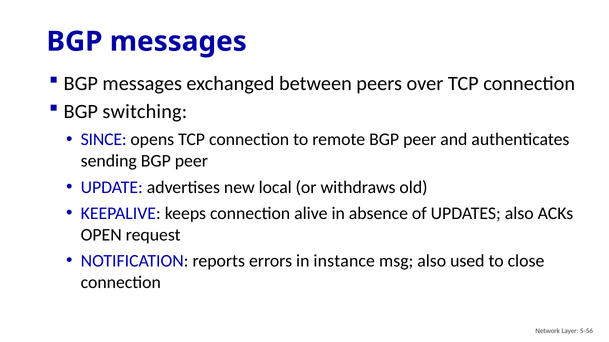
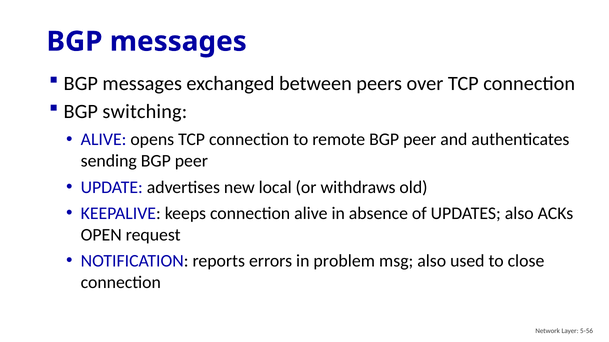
SINCE: SINCE -> ALIVE (104, 140)
instance: instance -> problem (344, 261)
